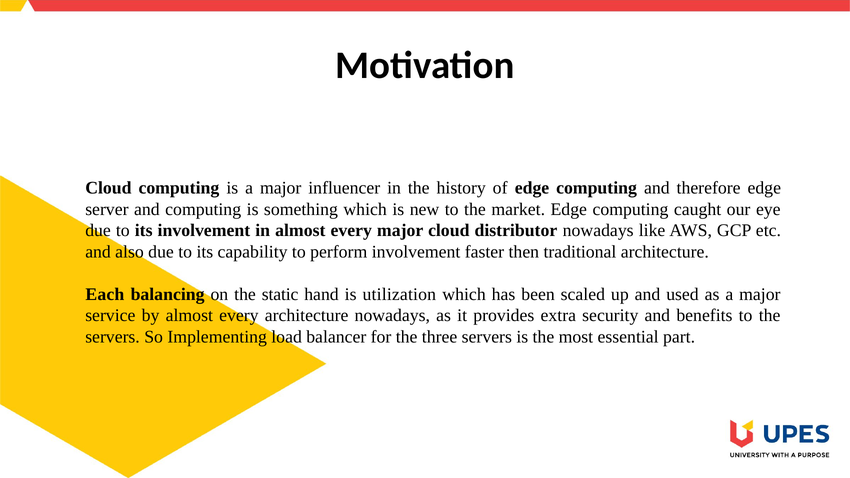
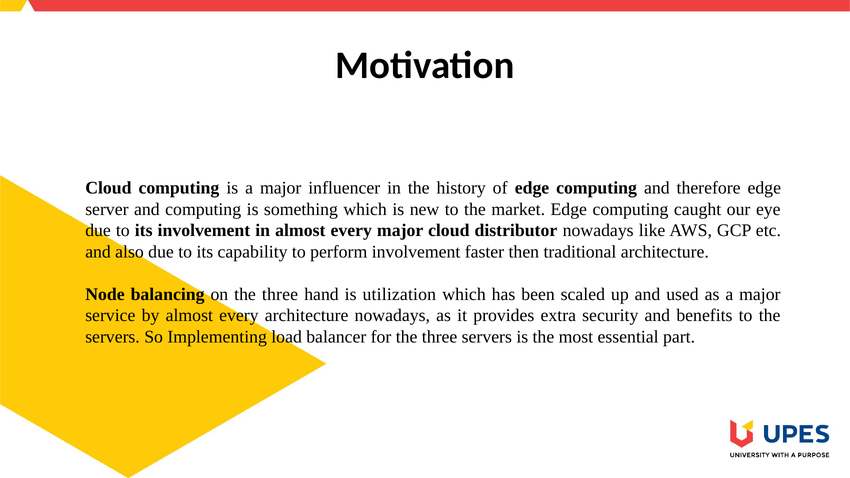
Each: Each -> Node (105, 294)
on the static: static -> three (280, 294)
